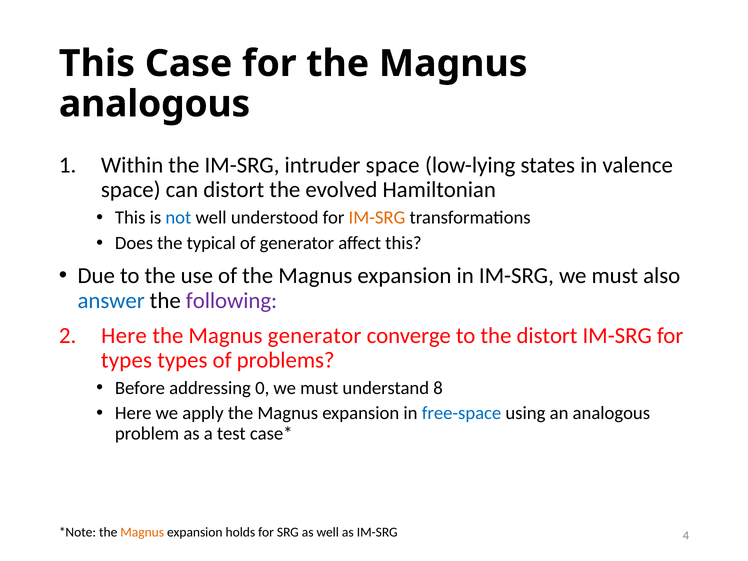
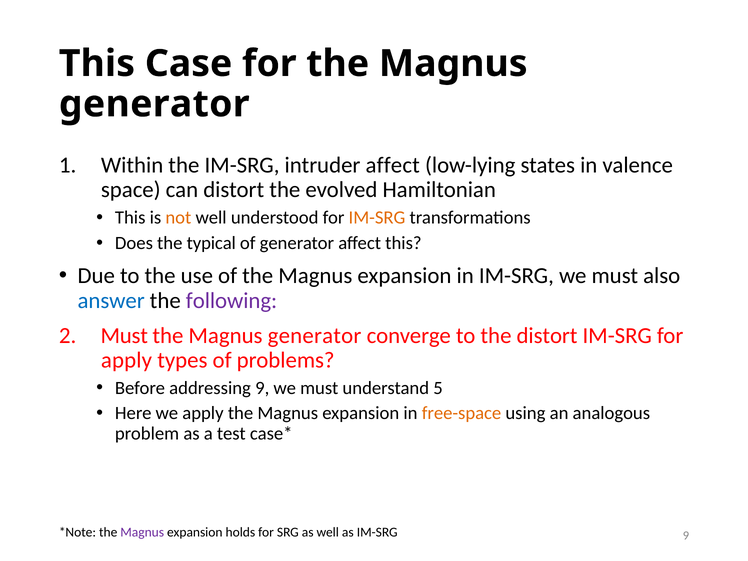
analogous: analogous -> generator (154, 104)
intruder space: space -> affect (393, 165)
not colour: blue -> orange (178, 218)
2 Here: Here -> Must (124, 336)
types: types -> apply (127, 360)
addressing 0: 0 -> 9 (262, 388)
8: 8 -> 5 (438, 388)
free-space colour: blue -> orange (462, 413)
Magnus colour: orange -> purple (142, 533)
IM-SRG 4: 4 -> 9 (686, 536)
